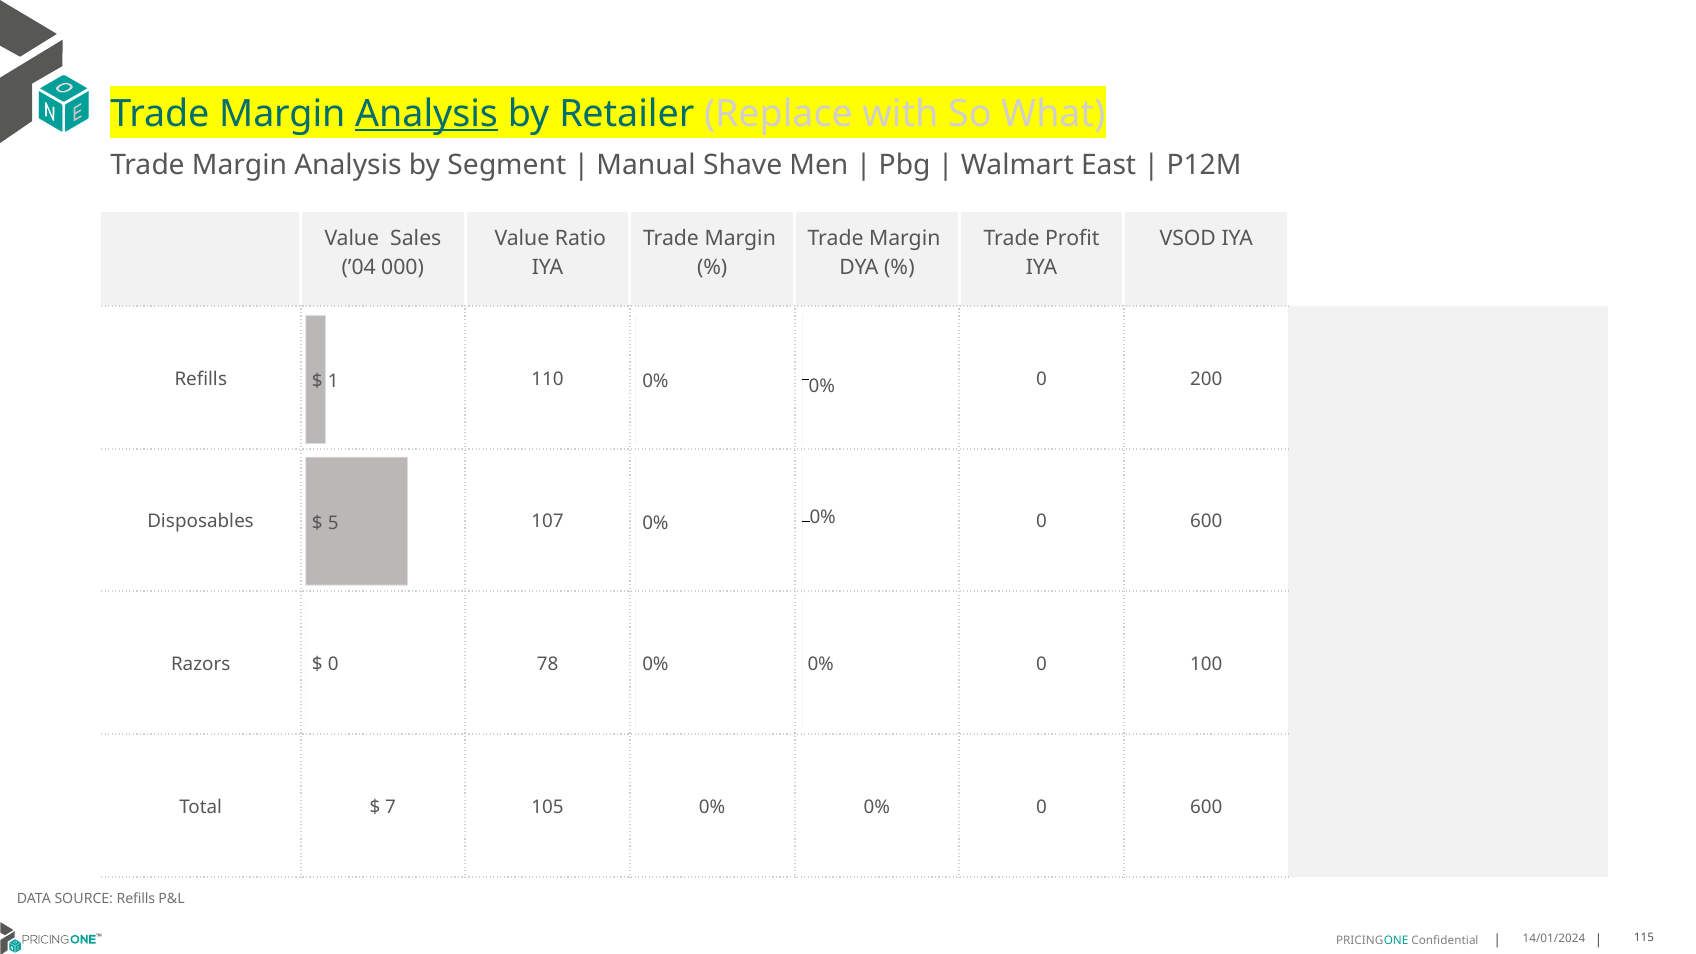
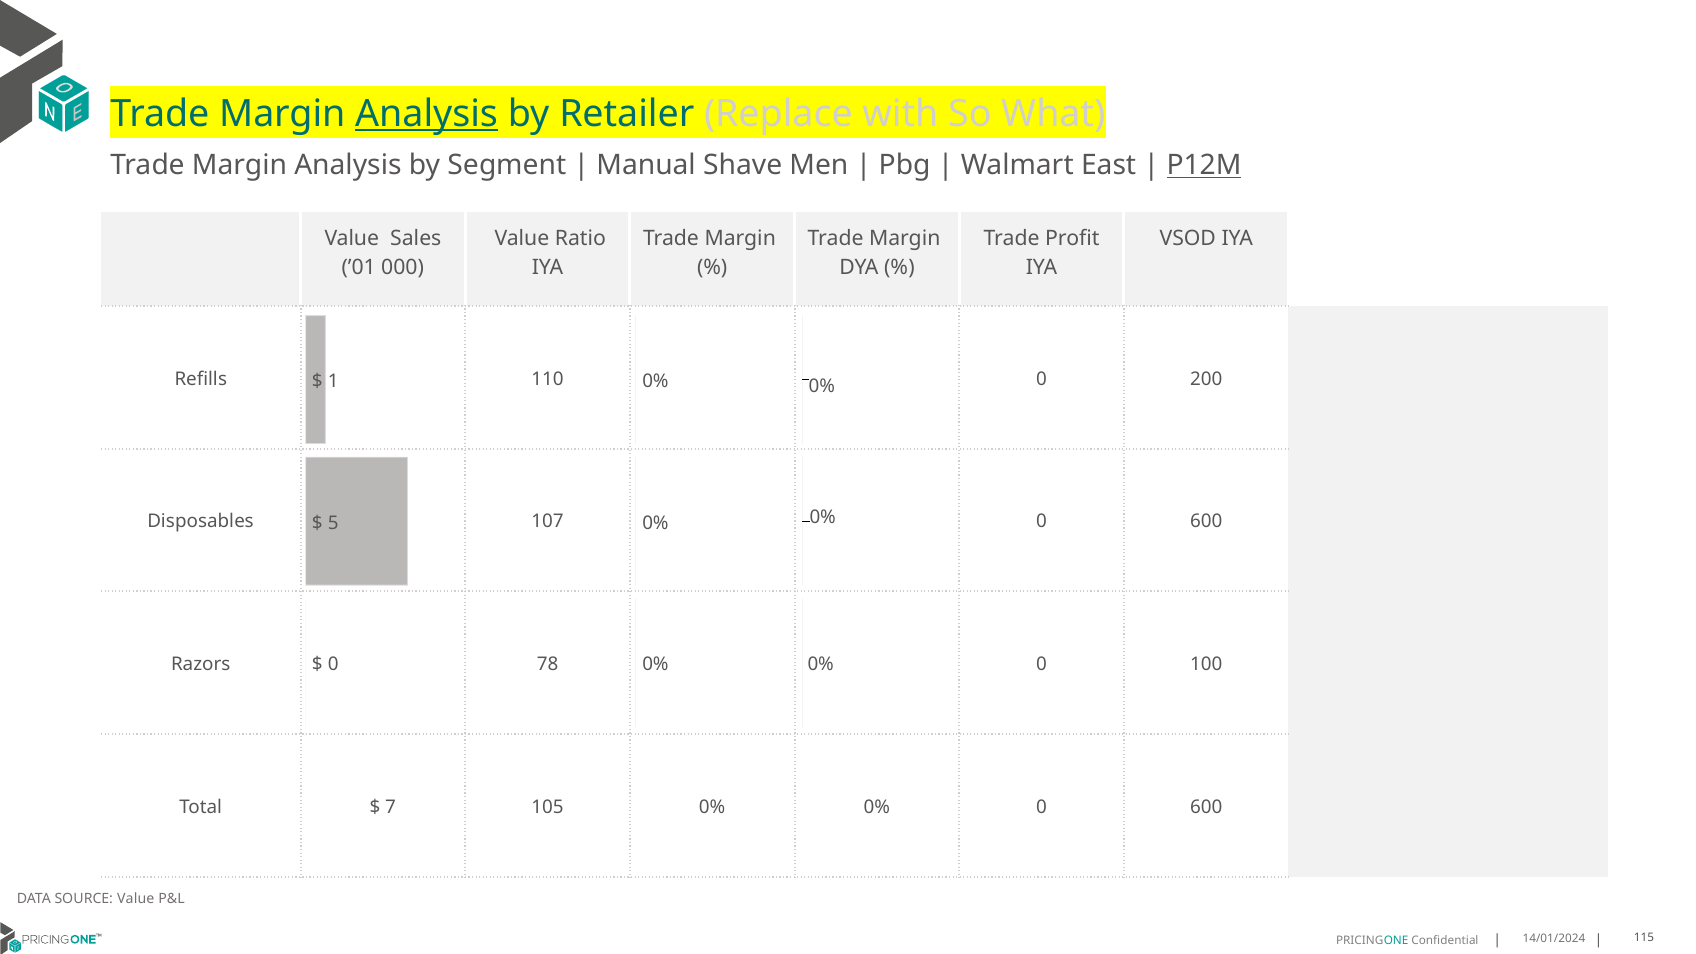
P12M underline: none -> present (1204, 165)
’04: ’04 -> ’01 (359, 268)
SOURCE Refills: Refills -> Value (136, 899)
